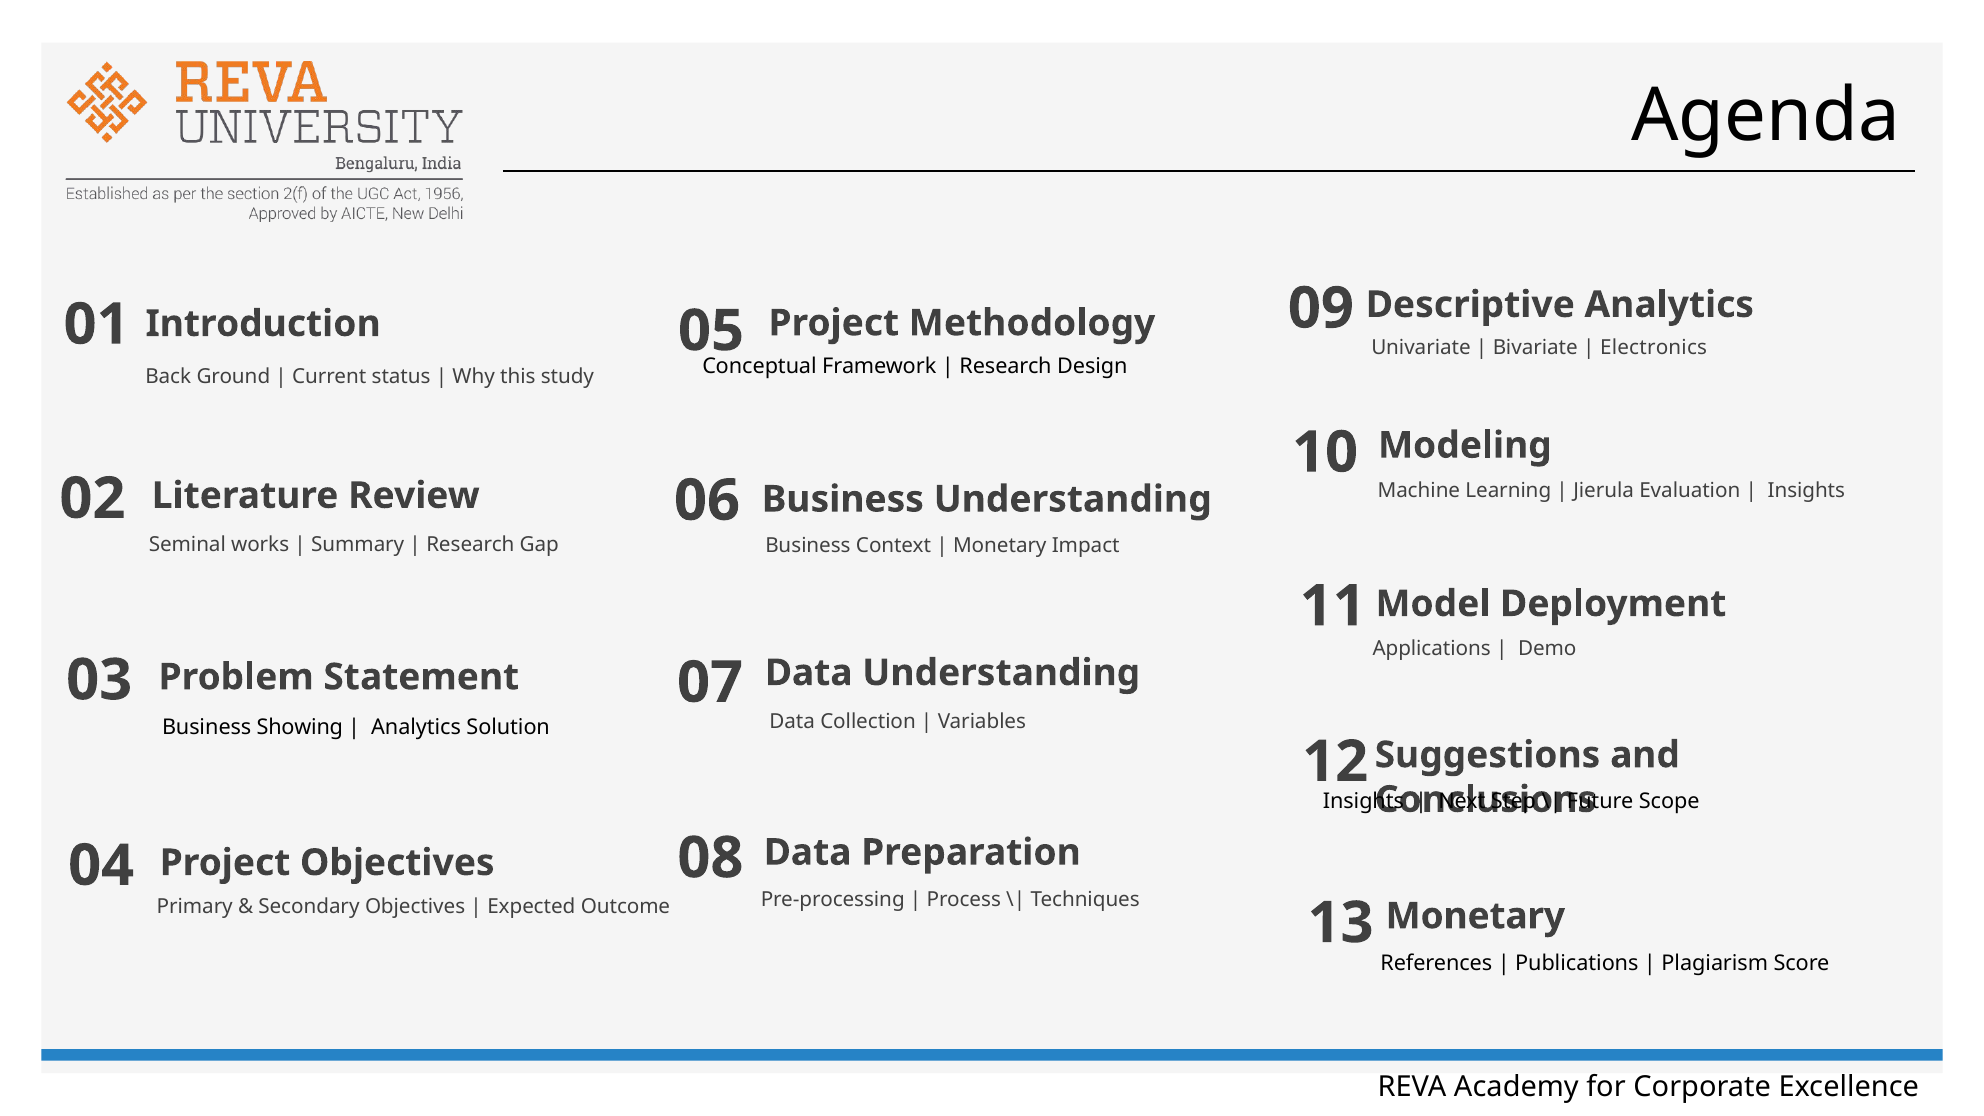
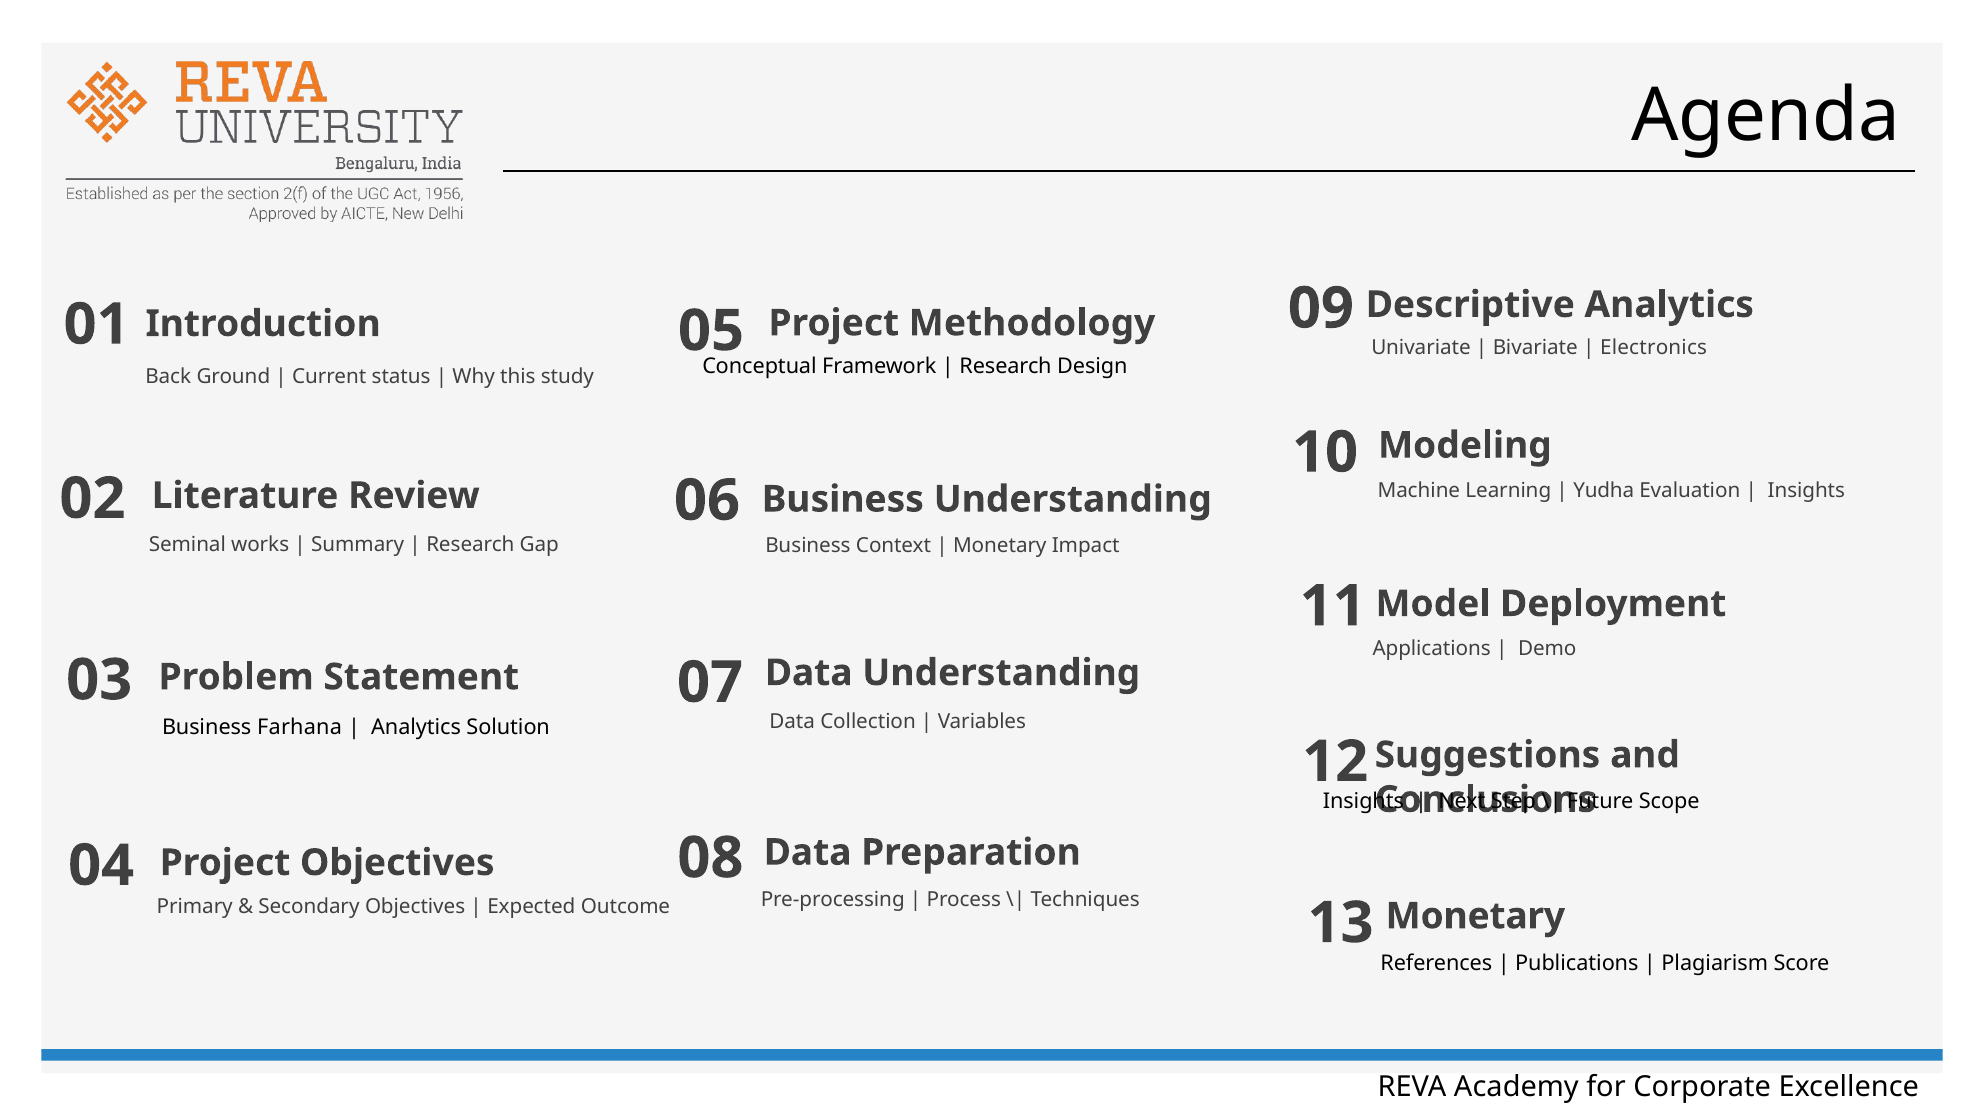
Jierula: Jierula -> Yudha (1604, 491)
Showing: Showing -> Farhana (300, 727)
